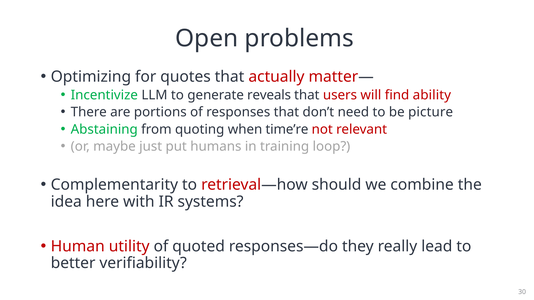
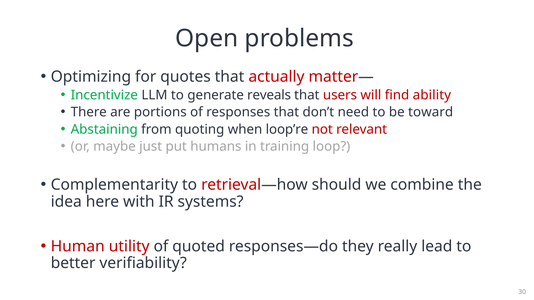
picture: picture -> toward (431, 112)
time’re: time’re -> loop’re (287, 129)
